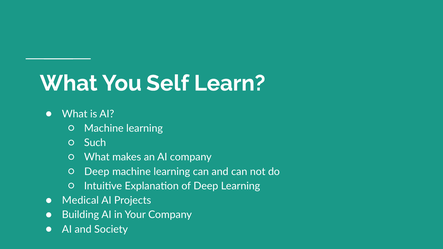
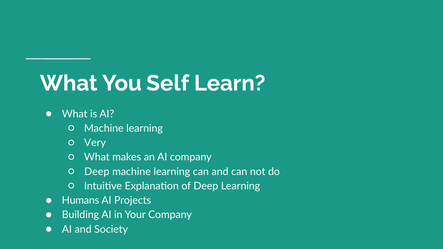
Such: Such -> Very (95, 143)
Medical: Medical -> Humans (81, 201)
